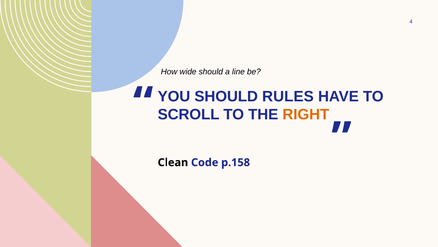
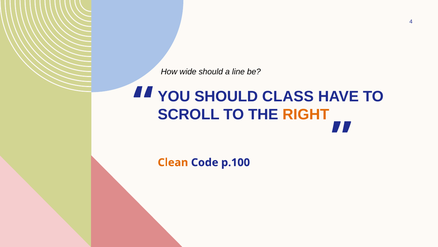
RULES: RULES -> CLASS (288, 96)
Clean colour: black -> orange (173, 162)
p.158: p.158 -> p.100 (236, 162)
